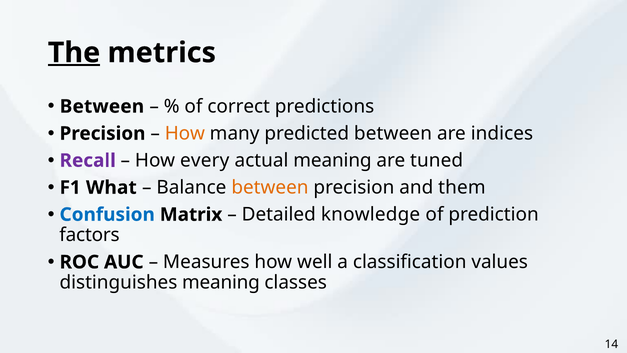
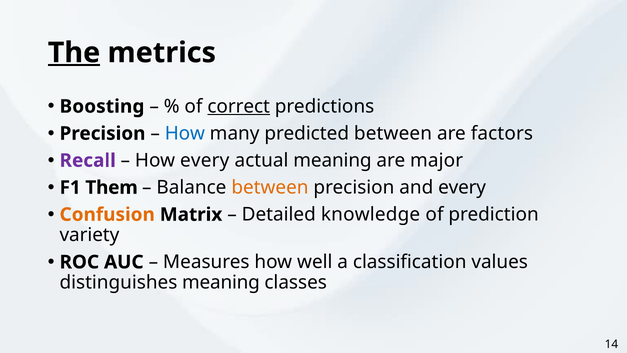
Between: Between -> Boosting (102, 106)
correct underline: none -> present (239, 106)
How colour: orange -> blue (185, 133)
indices: indices -> factors (502, 133)
tuned: tuned -> major (437, 160)
What: What -> Them (112, 187)
and them: them -> every (462, 187)
Confusion colour: blue -> orange (107, 214)
factors: factors -> variety (89, 235)
